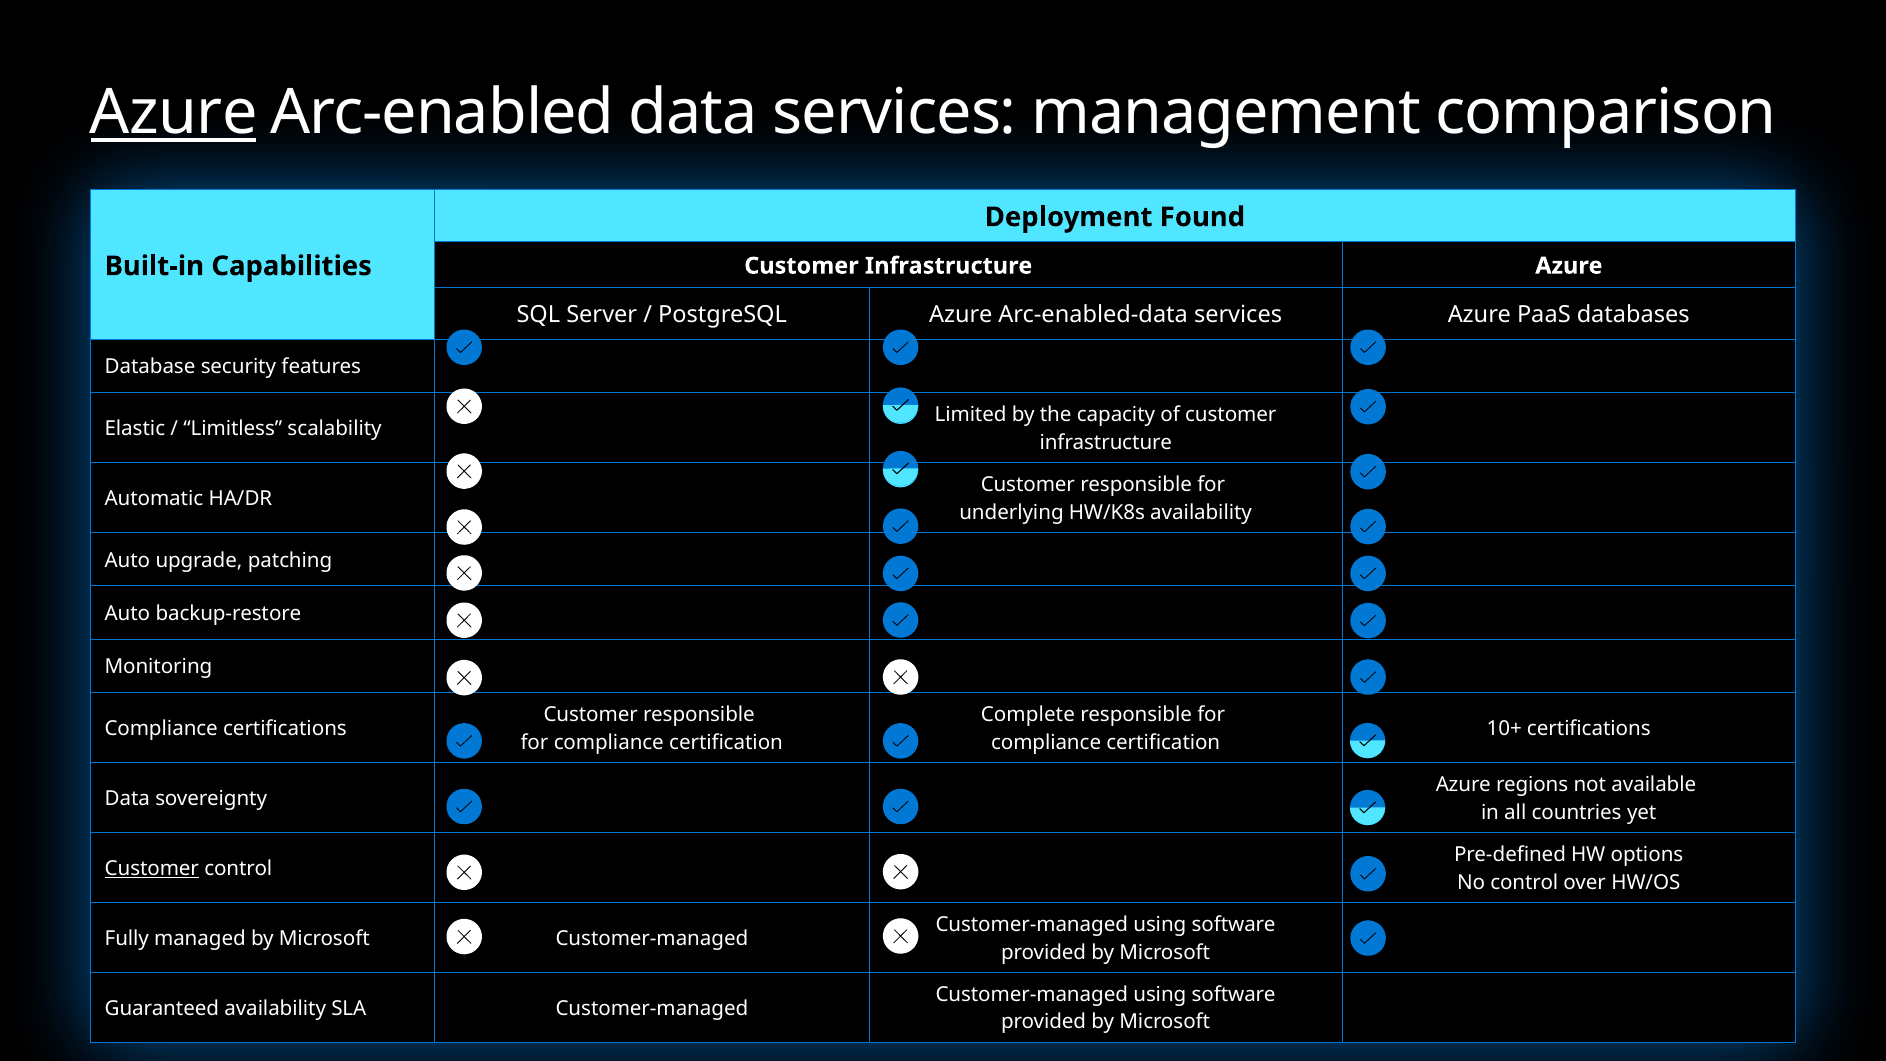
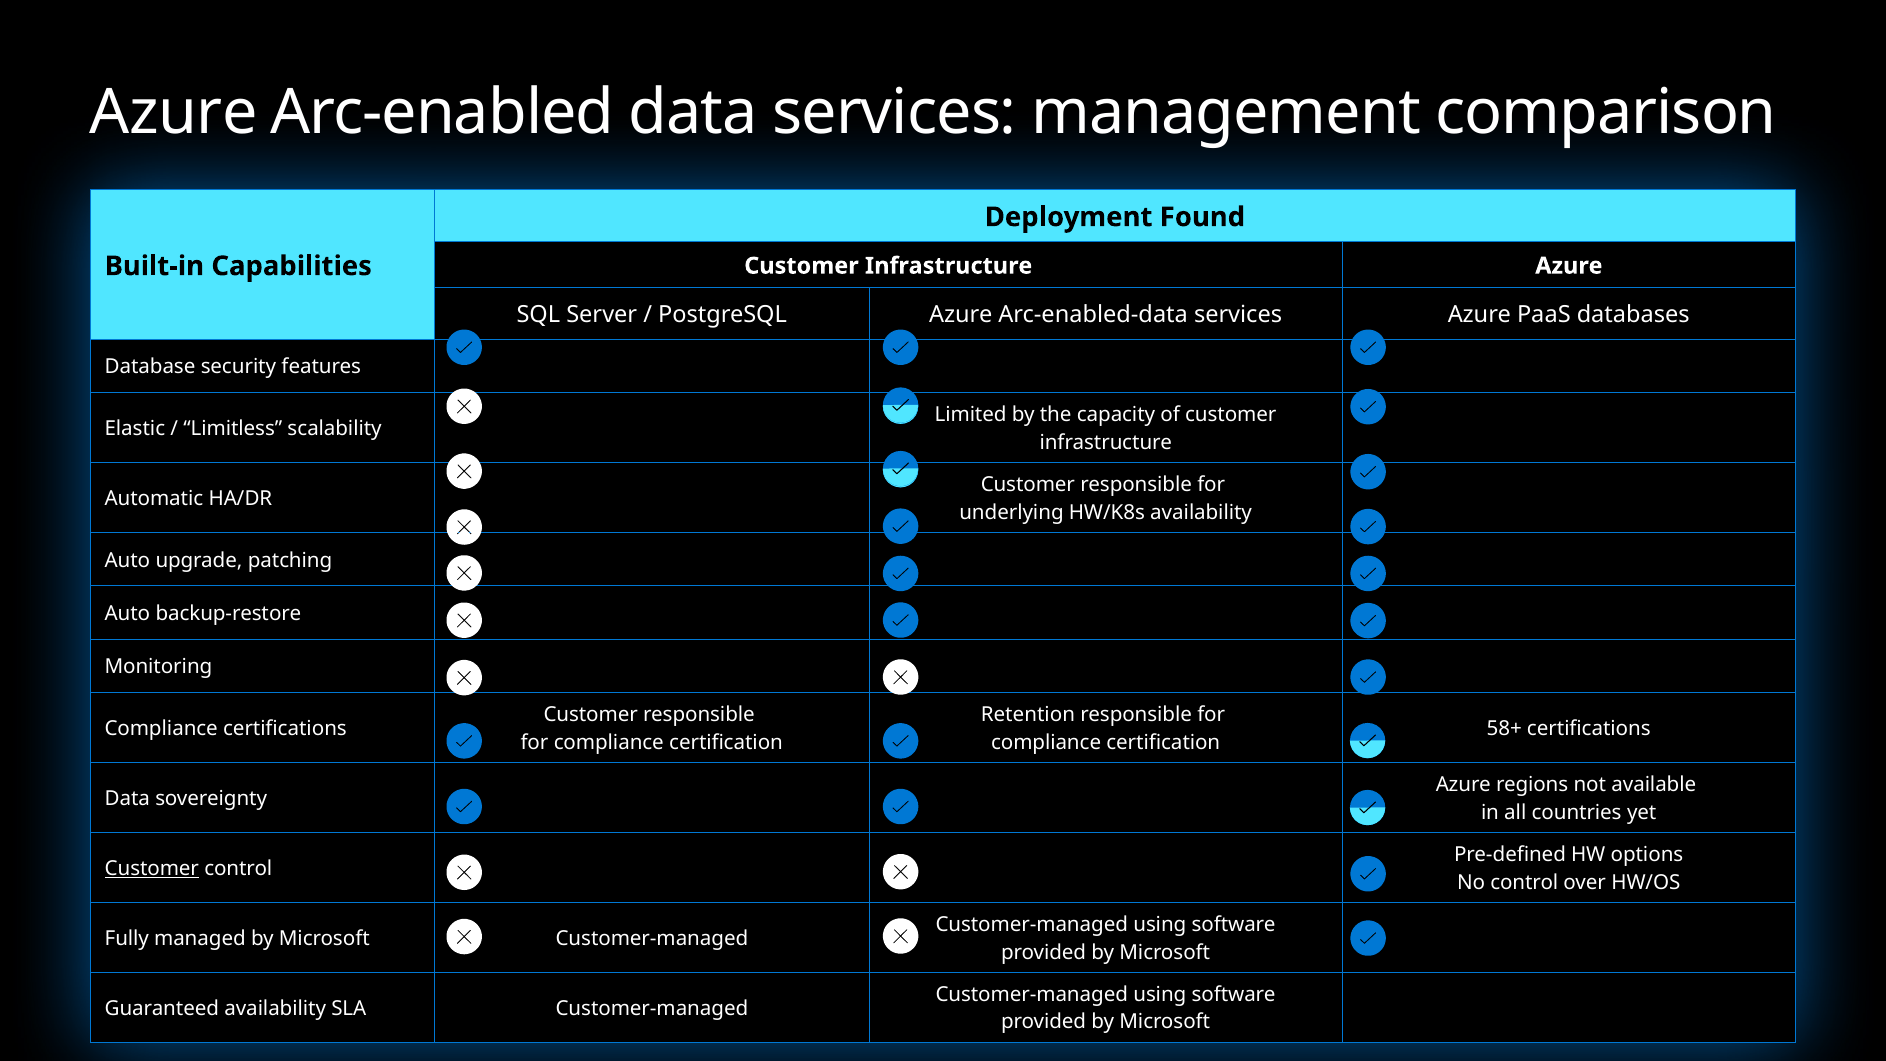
Azure underline: present -> none (174, 113)
Complete: Complete -> Retention (1028, 715)
10+: 10+ -> 58+ (1504, 729)
